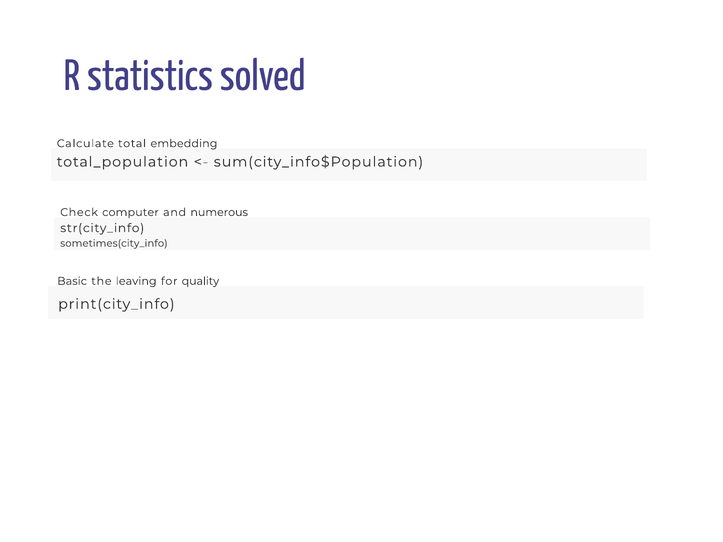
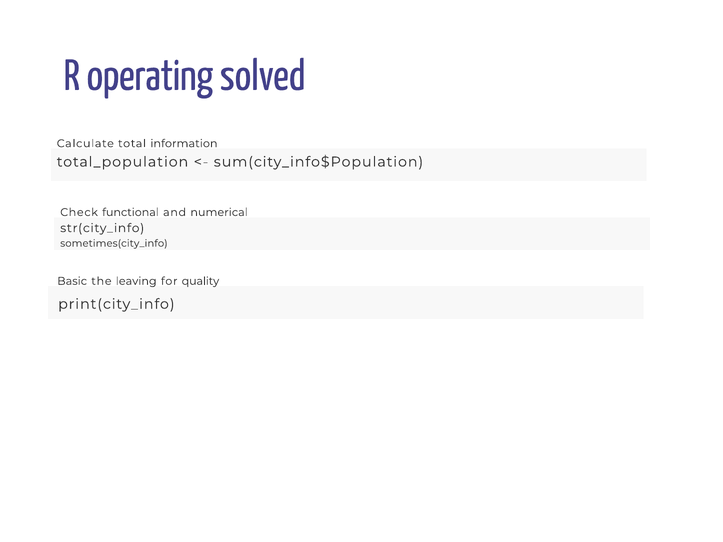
statistics: statistics -> operating (150, 75)
embedding: embedding -> information (184, 143)
computer: computer -> functional (131, 212)
numerous: numerous -> numerical (219, 212)
